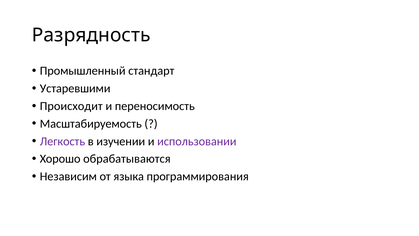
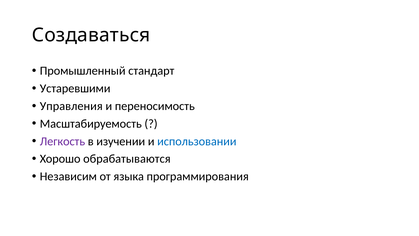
Разрядность: Разрядность -> Создаваться (91, 35)
Происходит: Происходит -> Управления (71, 106)
использовании colour: purple -> blue (197, 141)
